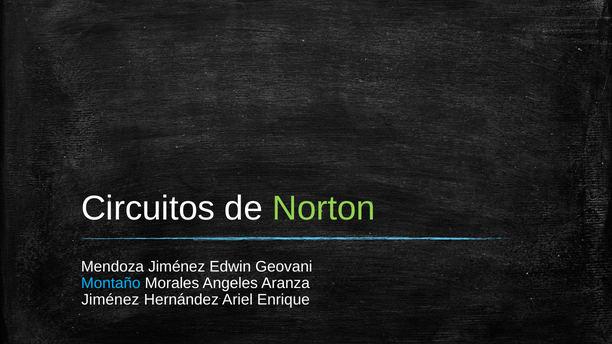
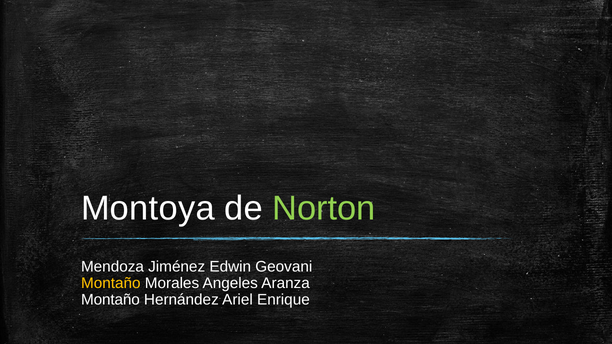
Circuitos: Circuitos -> Montoya (148, 208)
Montaño colour: light blue -> yellow (111, 283)
Jiménez: Jiménez -> Montaño (110, 300)
